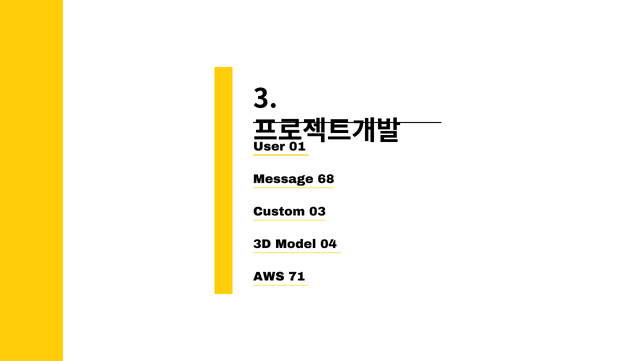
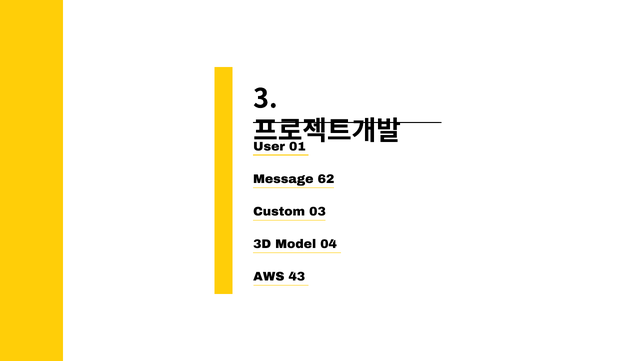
68: 68 -> 62 (326, 179)
71: 71 -> 43 (297, 277)
